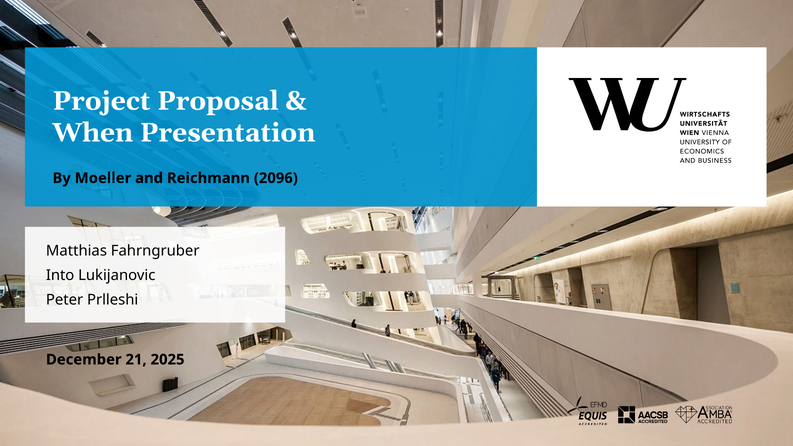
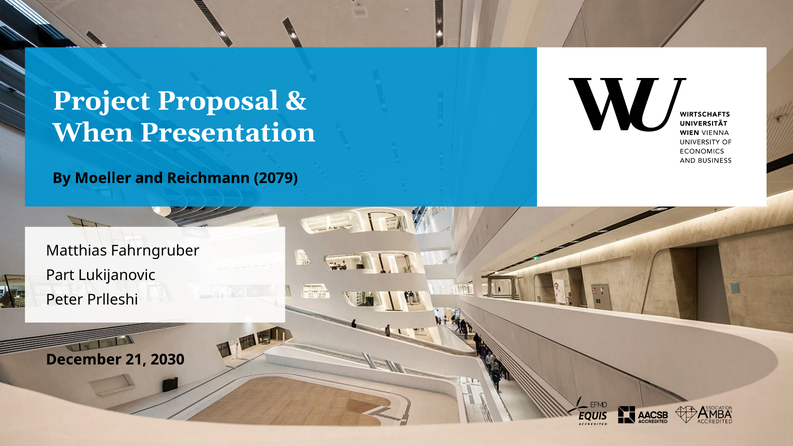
2096: 2096 -> 2079 (276, 178)
Into: Into -> Part (60, 275)
2025: 2025 -> 2030 (168, 360)
